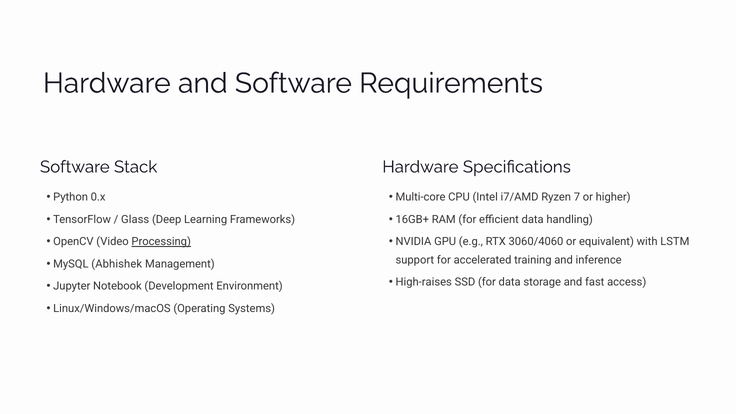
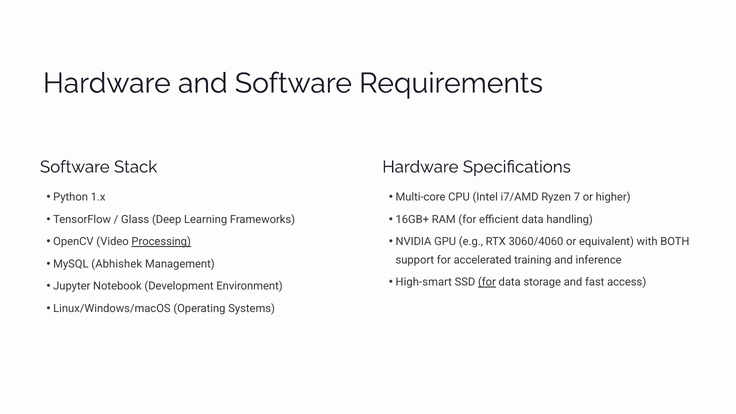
0.x: 0.x -> 1.x (98, 197)
LSTM: LSTM -> BOTH (675, 242)
High-raises: High-raises -> High-smart (424, 282)
for underline: none -> present (487, 282)
